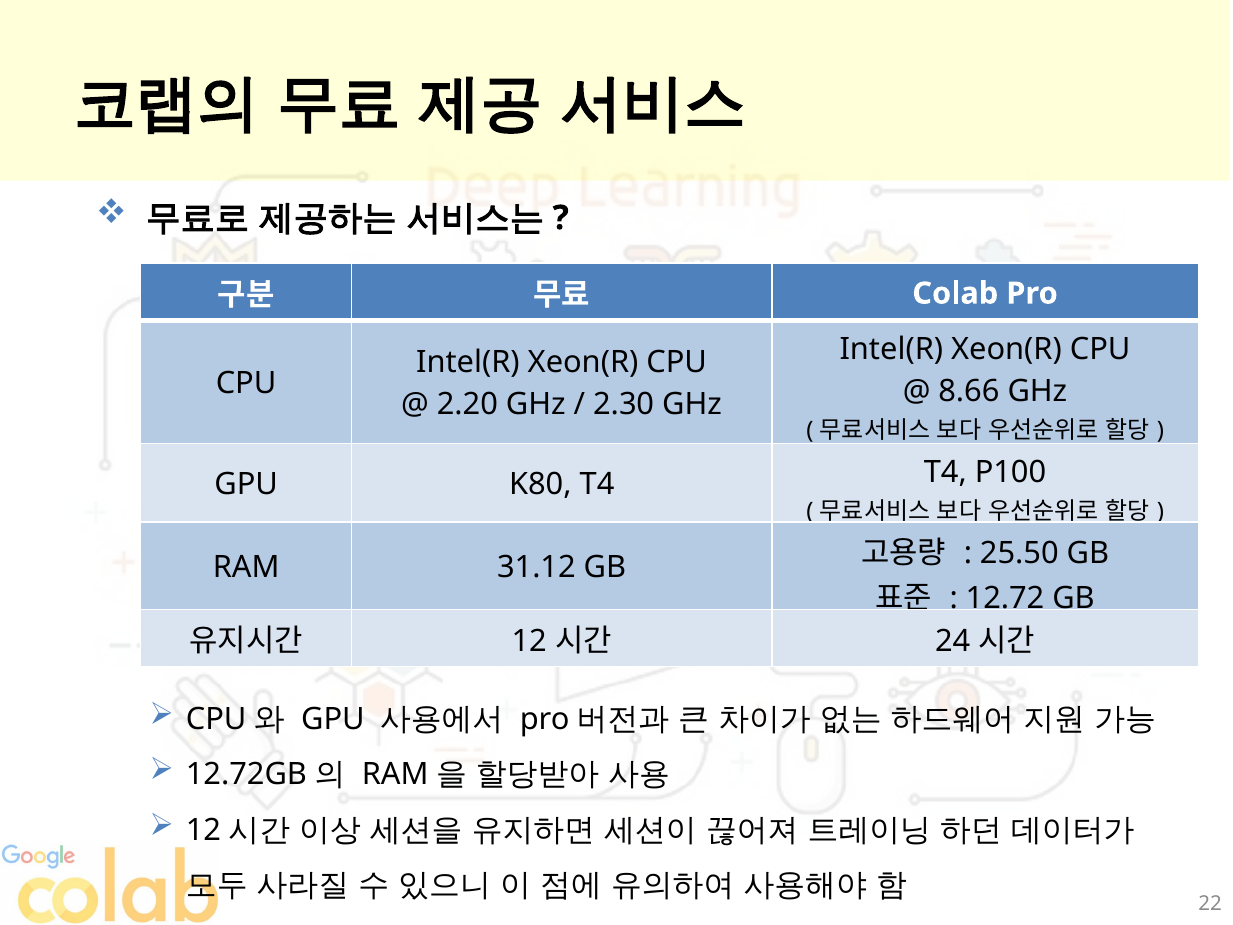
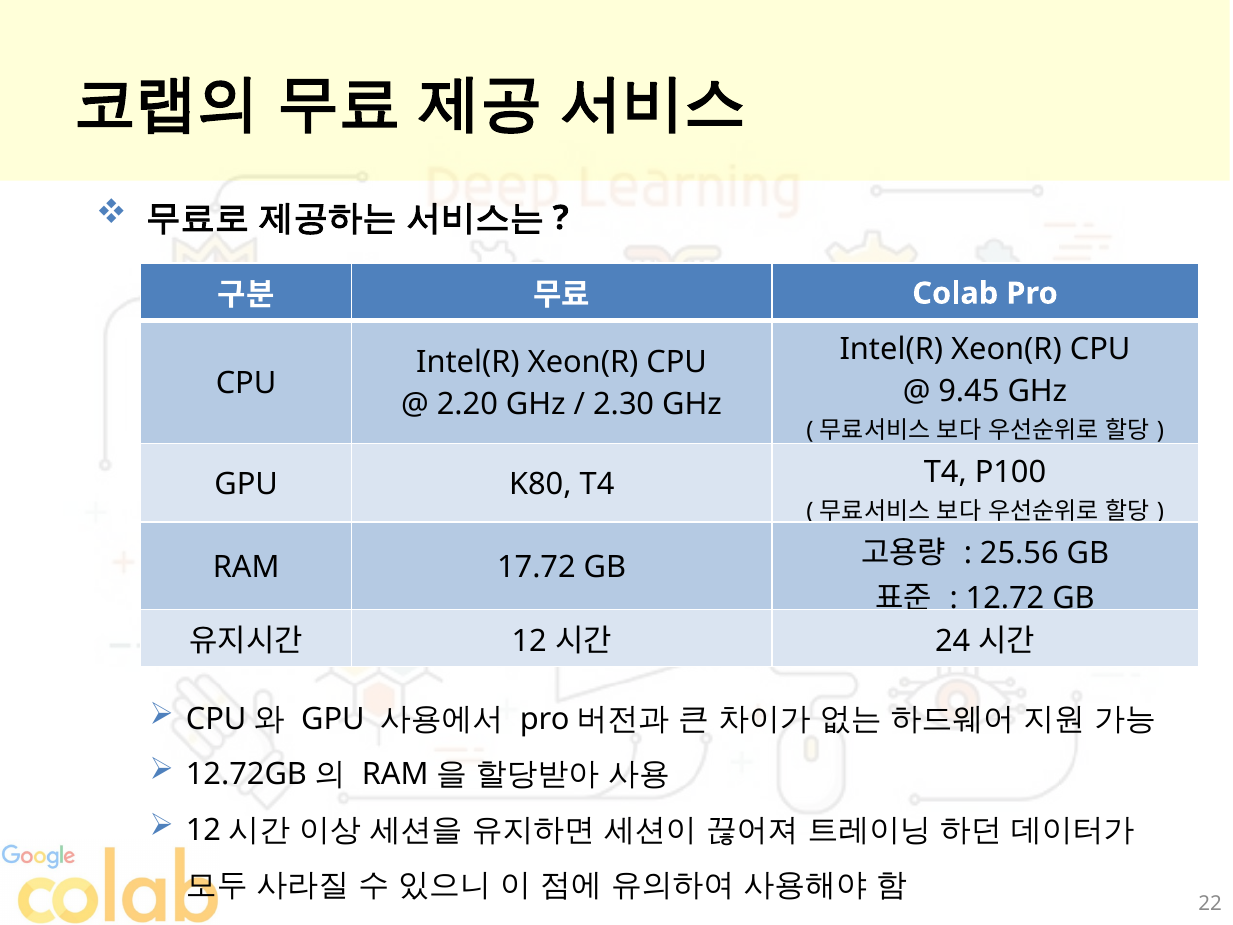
8.66: 8.66 -> 9.45 (969, 391)
25.50: 25.50 -> 25.56 (1019, 554)
31.12: 31.12 -> 17.72 (536, 567)
